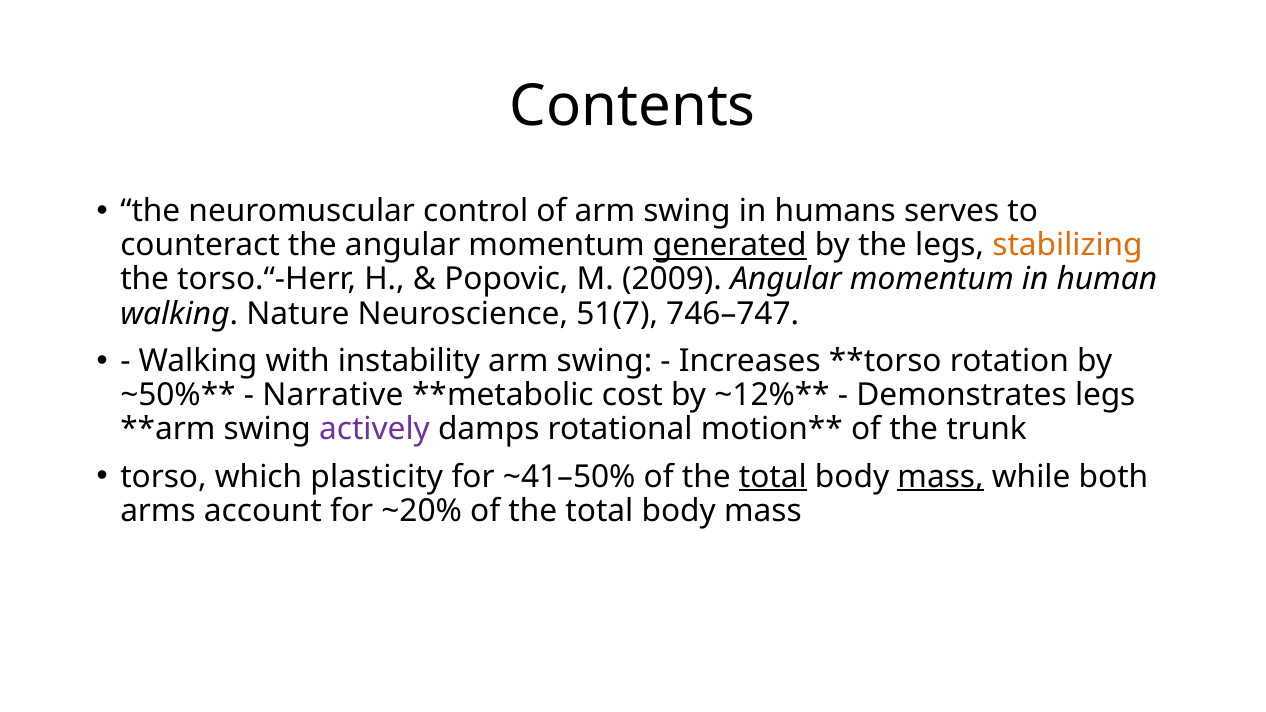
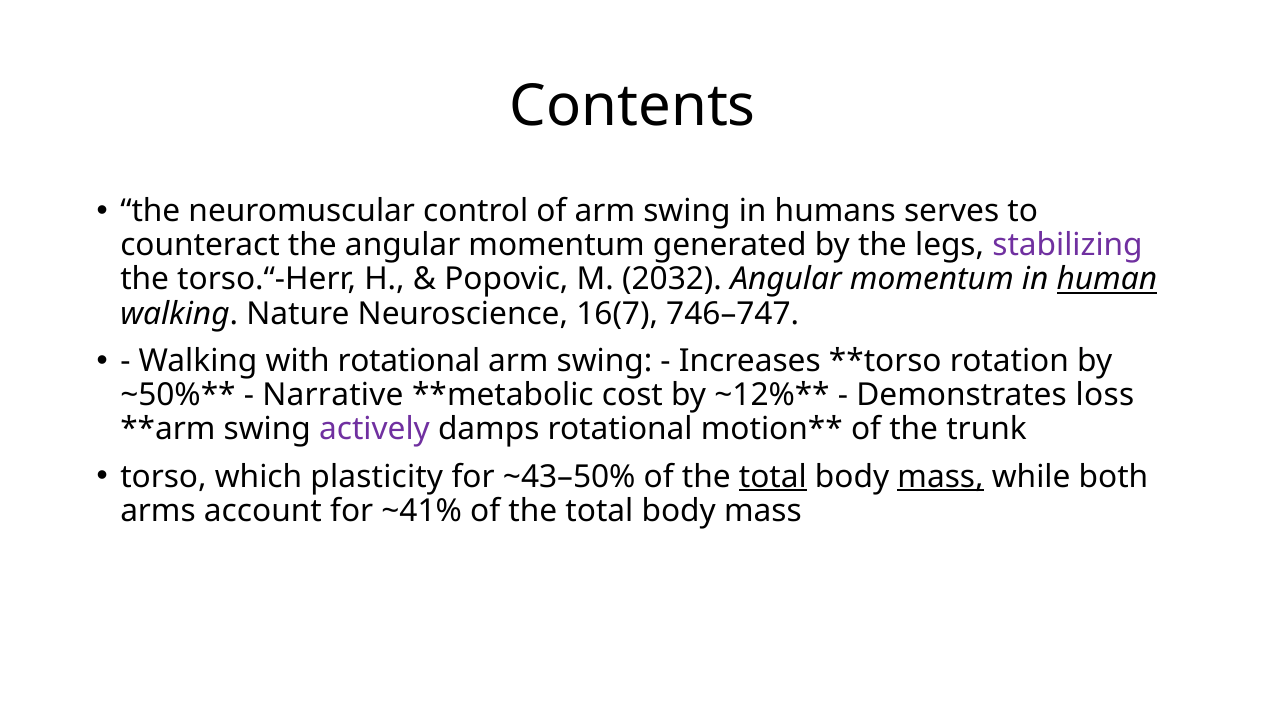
generated underline: present -> none (730, 245)
stabilizing colour: orange -> purple (1068, 245)
2009: 2009 -> 2032 (672, 280)
human underline: none -> present (1107, 280)
51(7: 51(7 -> 16(7 (617, 314)
with instability: instability -> rotational (409, 361)
Demonstrates legs: legs -> loss (1105, 395)
~41–50%: ~41–50% -> ~43–50% (569, 477)
~20%: ~20% -> ~41% (422, 511)
